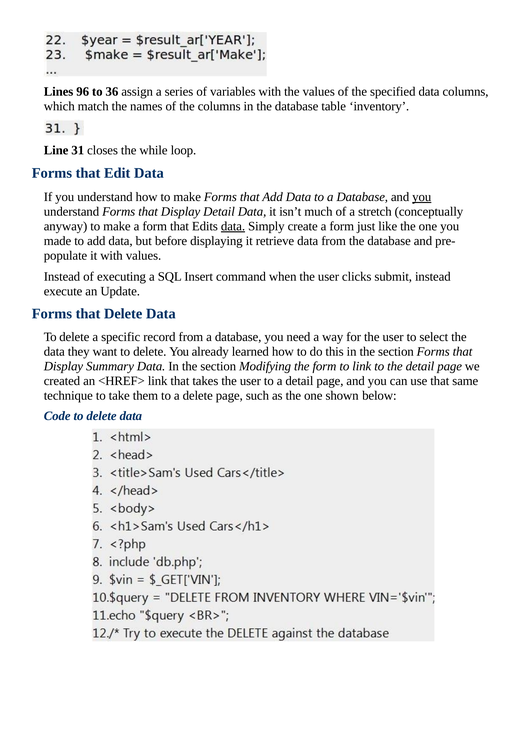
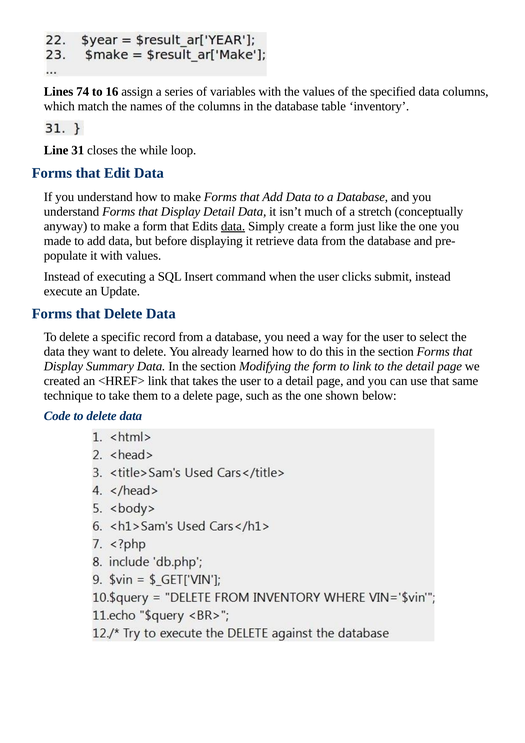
96: 96 -> 74 (83, 91)
36: 36 -> 16 (112, 91)
you underline: present -> none (422, 197)
